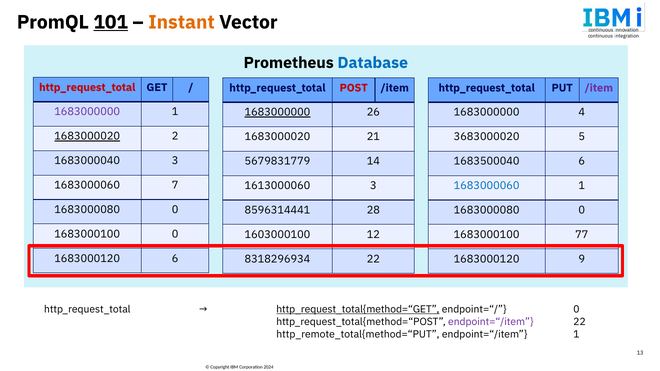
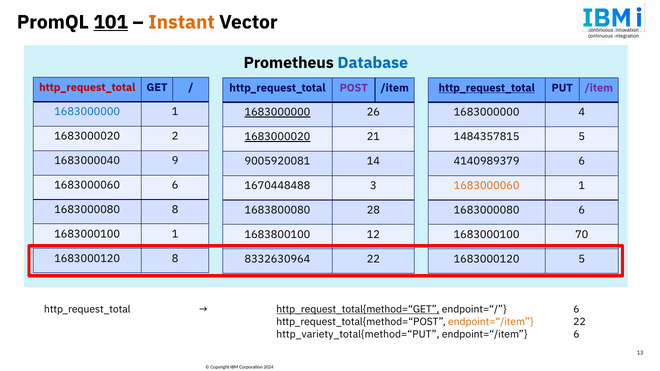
POST colour: red -> purple (354, 88)
http_request_total underline: none -> present (487, 88)
1683000000 colour: purple -> blue (87, 112)
1683000020 underline: present -> none (87, 136)
1683000020 underline: none -> present (277, 137)
3683000020: 3683000020 -> 1484357815 (487, 137)
1683000040 3: 3 -> 9 (175, 161)
5679831779: 5679831779 -> 9005920081 (277, 161)
1683500040: 1683500040 -> 4140989379 (487, 161)
1683000060 7: 7 -> 6 (175, 185)
1613000060: 1613000060 -> 1670448488 (277, 186)
1683000060 colour: blue -> orange (487, 186)
0: 0 -> 8 (175, 210)
8596314441: 8596314441 -> 1683800080 (277, 210)
0: 0 -> 6 (582, 210)
1683000100 0: 0 -> 1 (175, 234)
1603000100: 1603000100 -> 1683800100 (277, 235)
77: 77 -> 70 (582, 235)
1683000120 6: 6 -> 8 (175, 259)
8318296934: 8318296934 -> 8332630964 (277, 259)
1683000120 9: 9 -> 5 (582, 259)
endpoint=“/ 0: 0 -> 6 (576, 310)
endpoint=“/item colour: purple -> orange (491, 322)
http_remote_total{method=“PUT: http_remote_total{method=“PUT -> http_variety_total{method=“PUT (358, 334)
endpoint=“/item 1: 1 -> 6 (576, 334)
